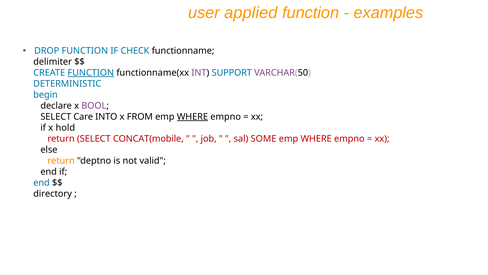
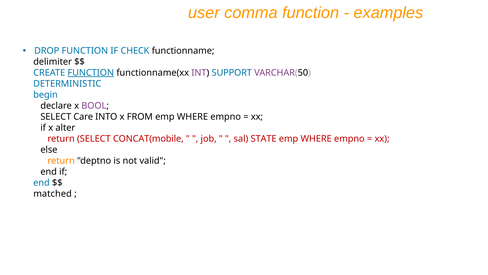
applied: applied -> comma (251, 13)
WHERE underline: present -> none (192, 117)
hold: hold -> alter (65, 128)
SOME: SOME -> STATE (264, 139)
directory: directory -> matched (53, 193)
